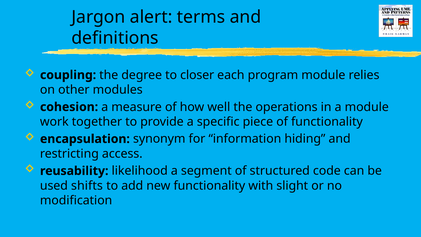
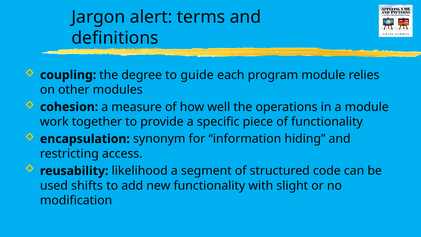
closer: closer -> guide (197, 75)
